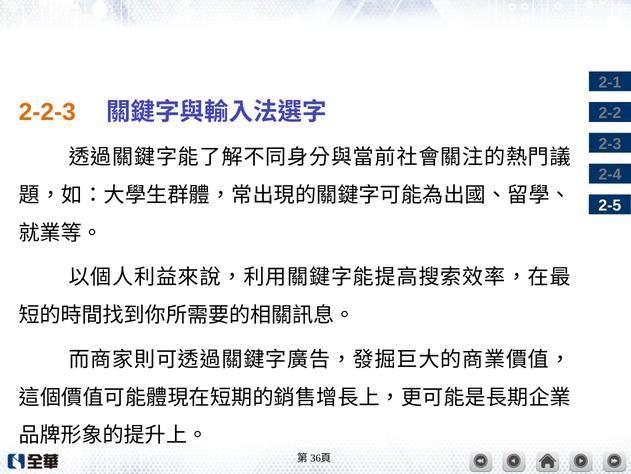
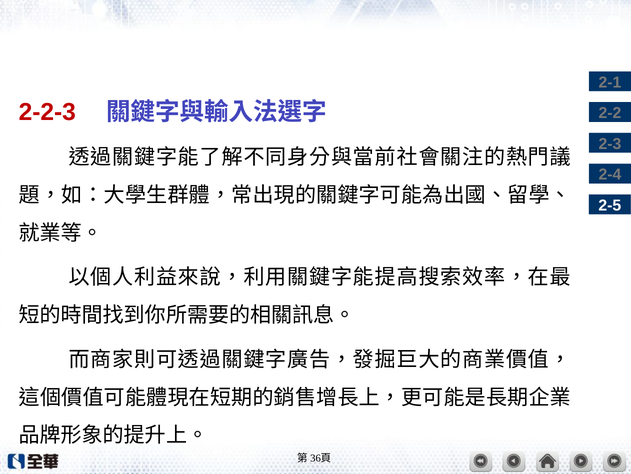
2-2-3 colour: orange -> red (47, 112)
